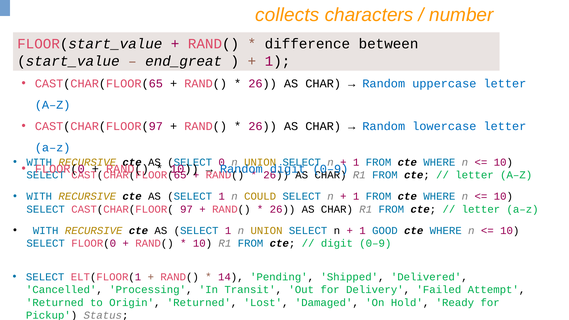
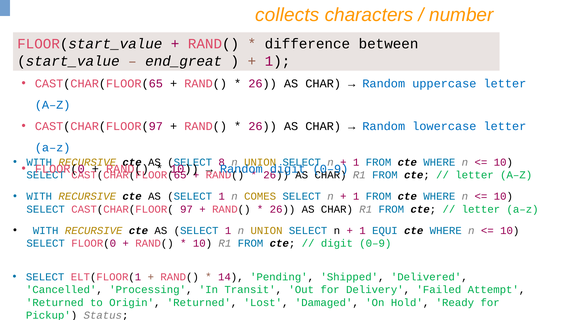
0: 0 -> 8 (222, 162)
COULD: COULD -> COMES (260, 196)
GOOD: GOOD -> EQUI (385, 231)
